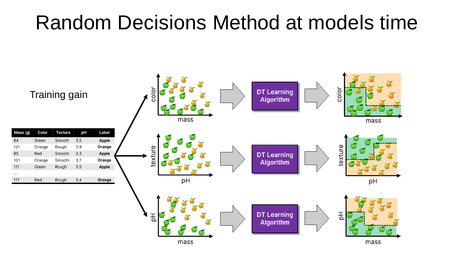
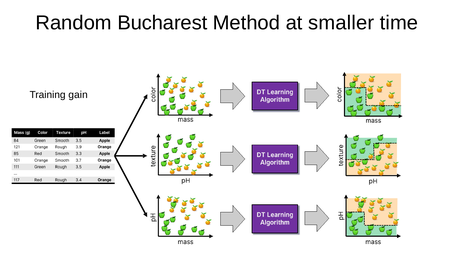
Decisions: Decisions -> Bucharest (162, 23)
models: models -> smaller (341, 23)
